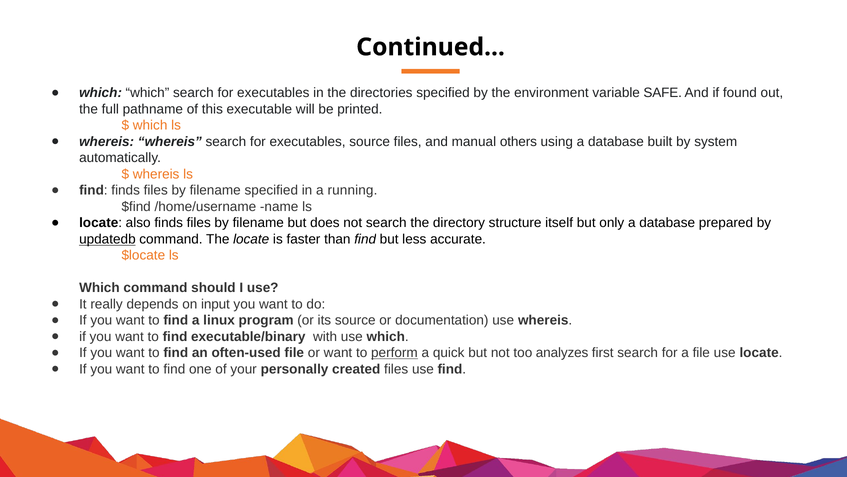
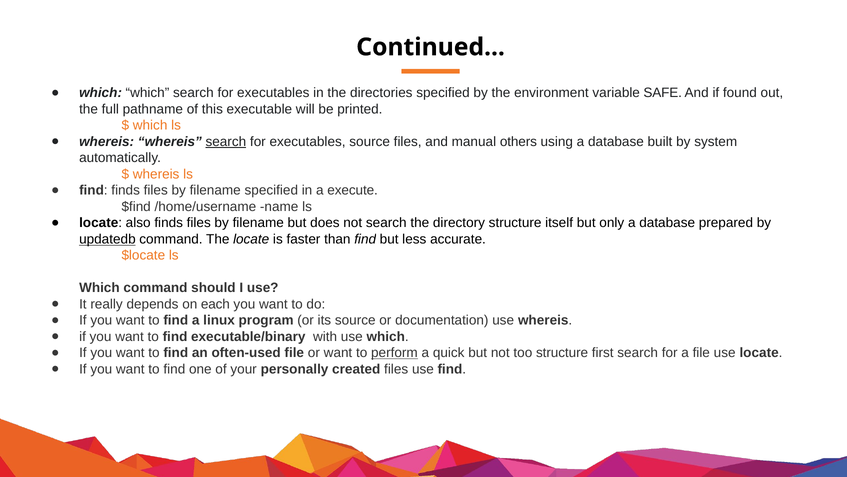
search underline: none -> present (226, 141)
running: running -> execute (353, 190)
input: input -> each (215, 304)
too analyzes: analyzes -> structure (562, 353)
